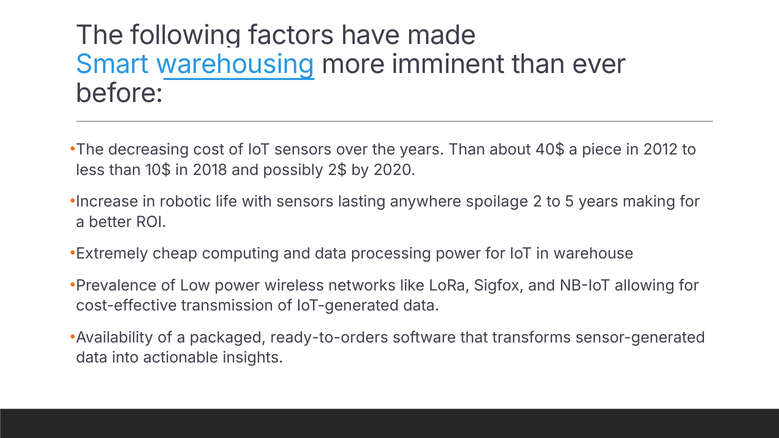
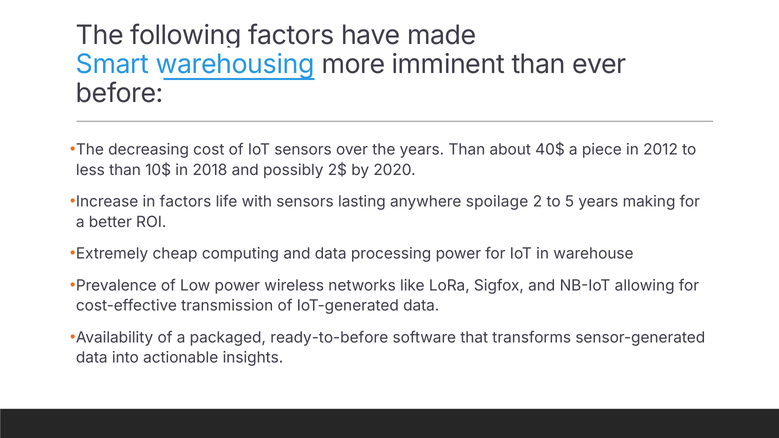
in robotic: robotic -> factors (186, 202)
ready-to-orders: ready-to-orders -> ready-to-before (329, 338)
